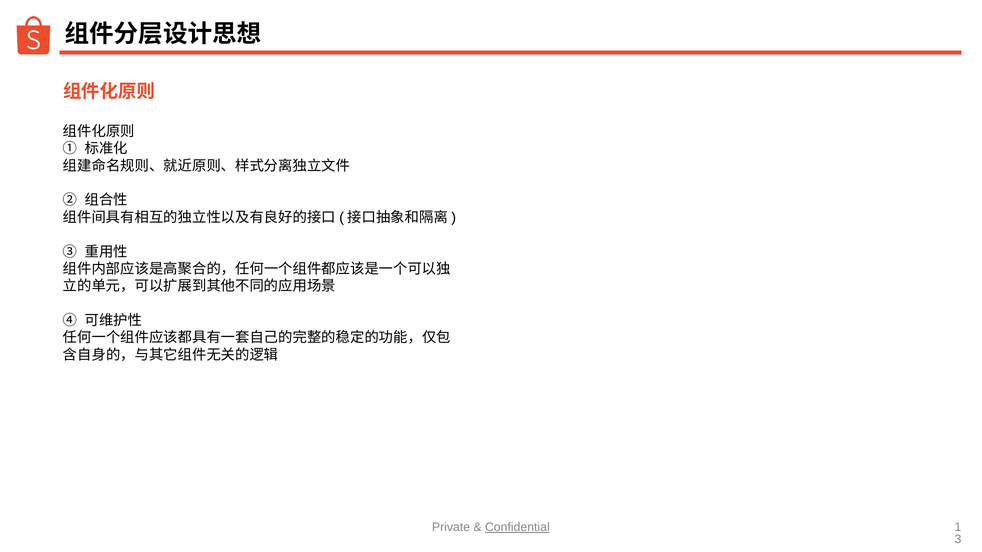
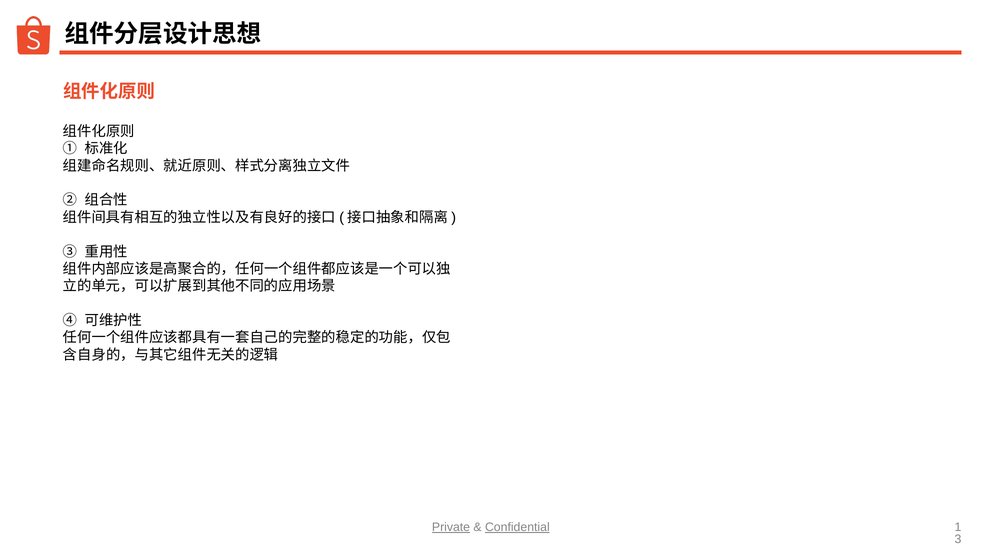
Private underline: none -> present (451, 528)
